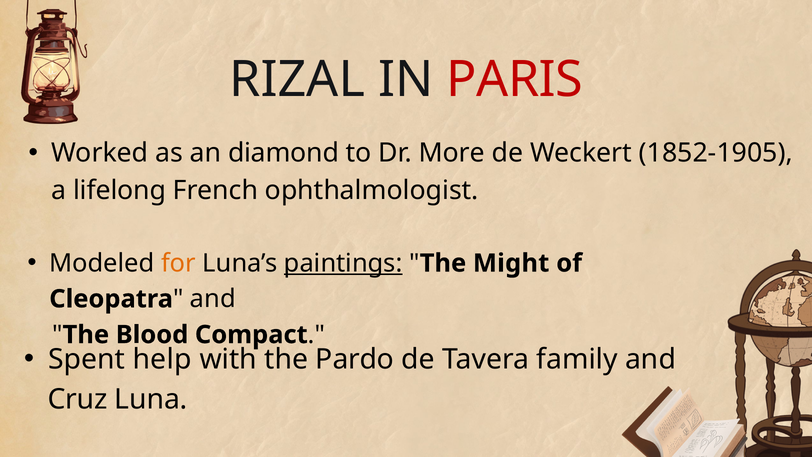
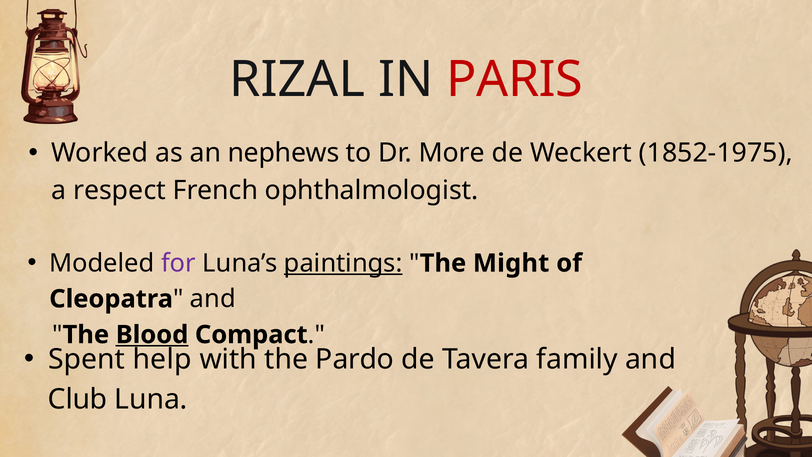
diamond: diamond -> nephews (284, 153)
1852-1905: 1852-1905 -> 1852-1975 (716, 153)
lifelong: lifelong -> respect (120, 190)
for colour: orange -> purple (178, 263)
Blood underline: none -> present (152, 335)
Cruz: Cruz -> Club (78, 399)
